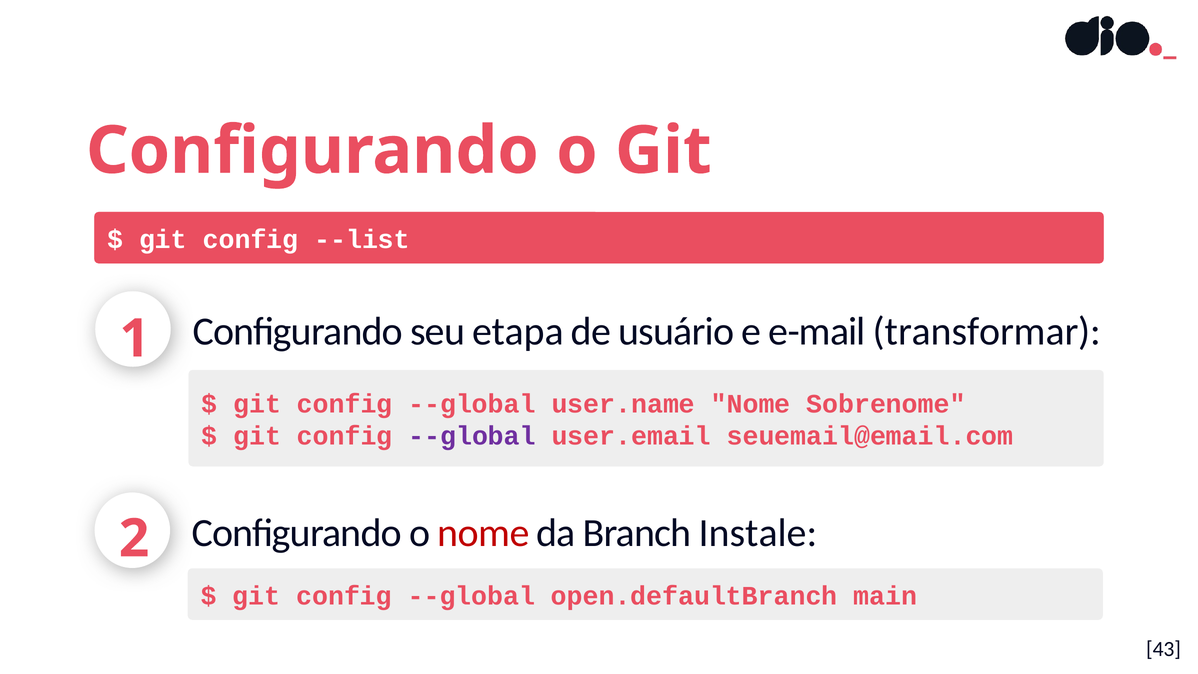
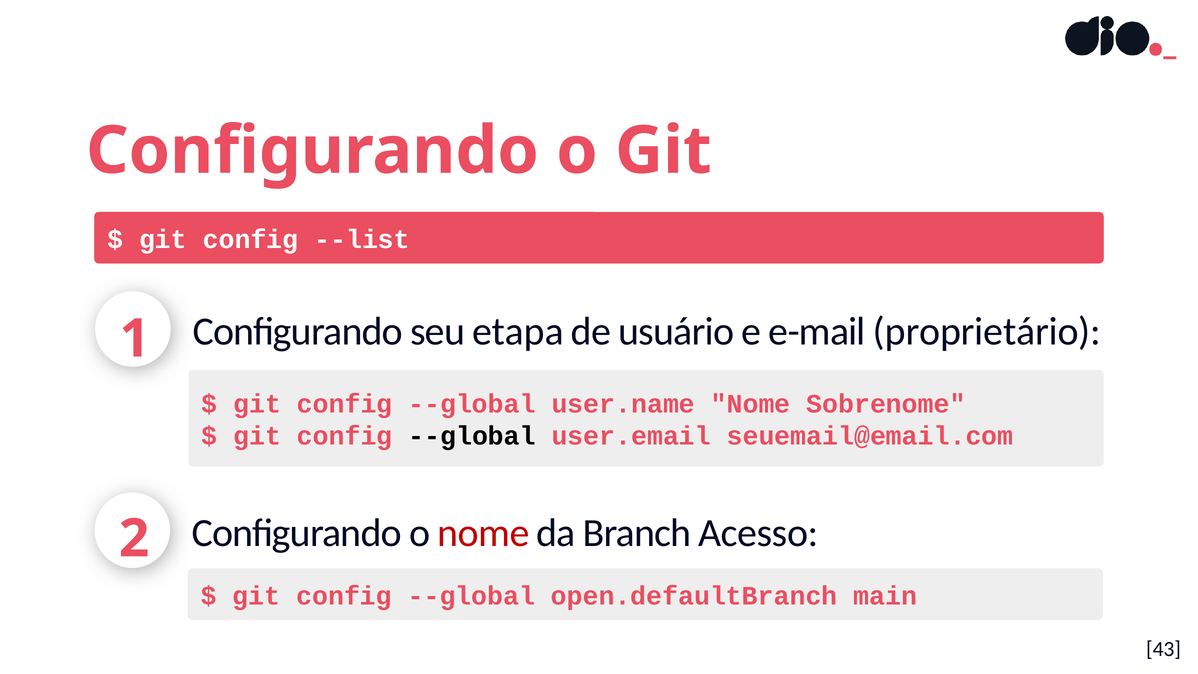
transformar: transformar -> proprietário (987, 332)
--global colour: purple -> black (472, 436)
Instale: Instale -> Acesso (758, 533)
